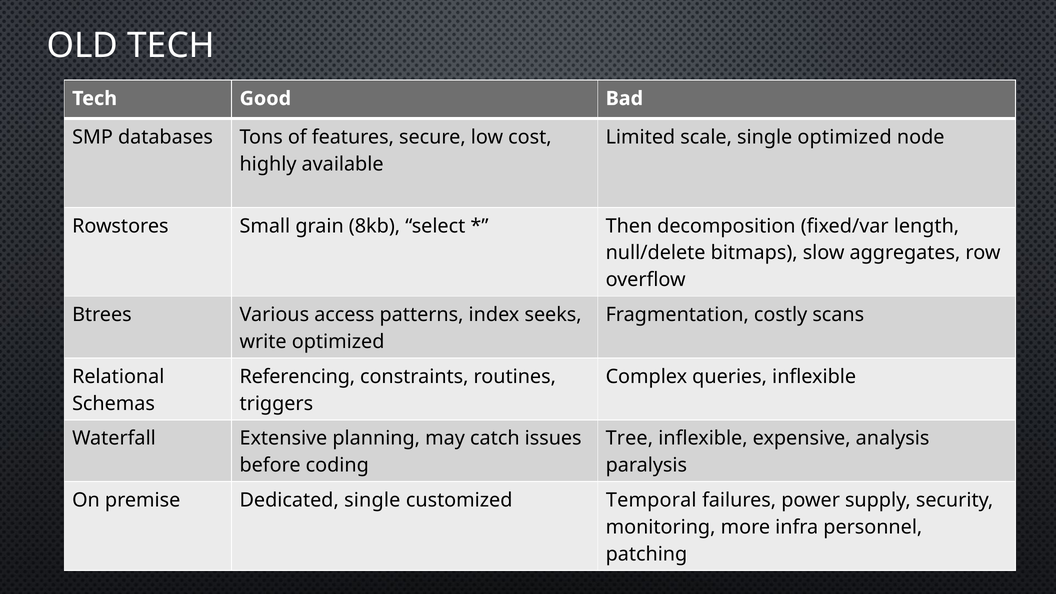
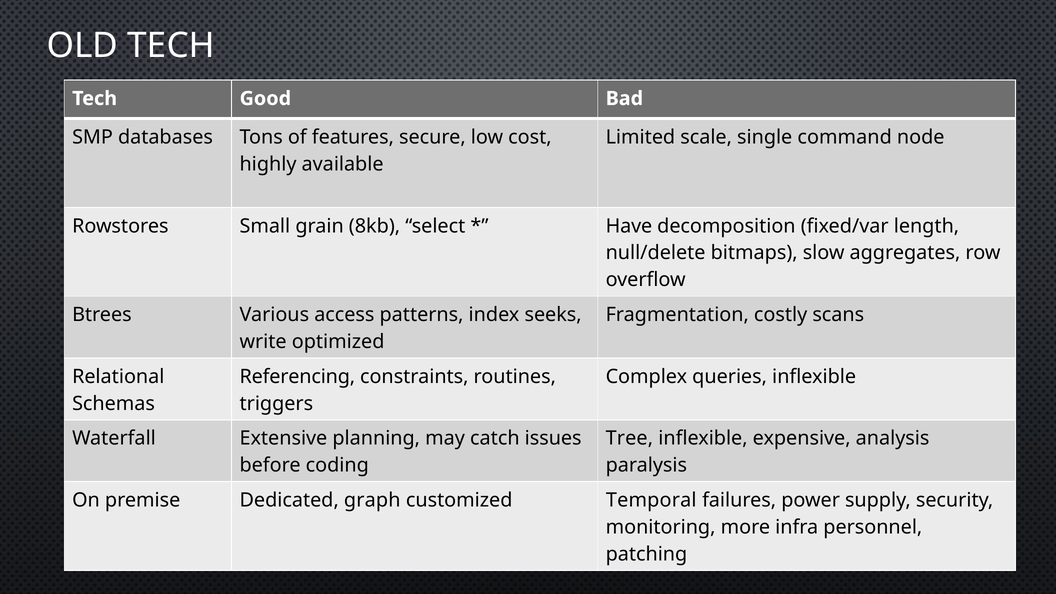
single optimized: optimized -> command (845, 137)
Then: Then -> Have (629, 226)
Dedicated single: single -> graph (372, 500)
